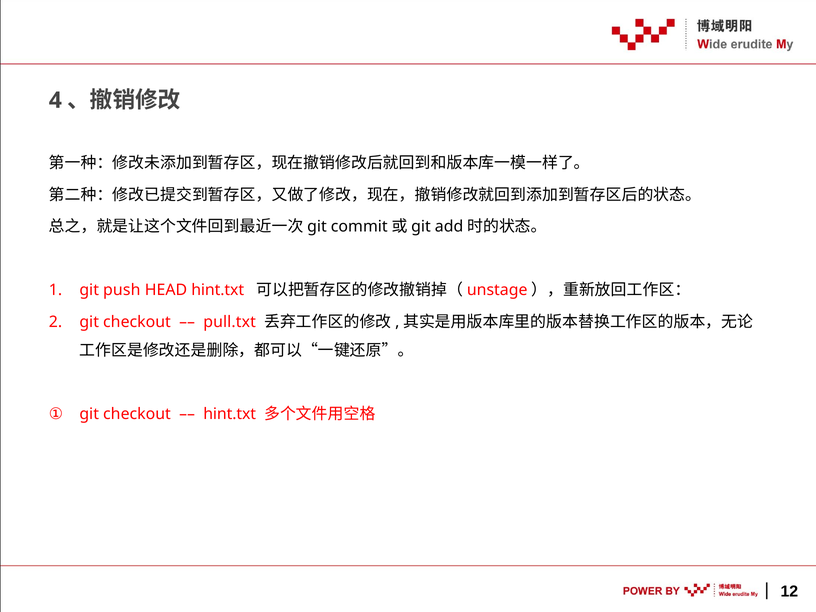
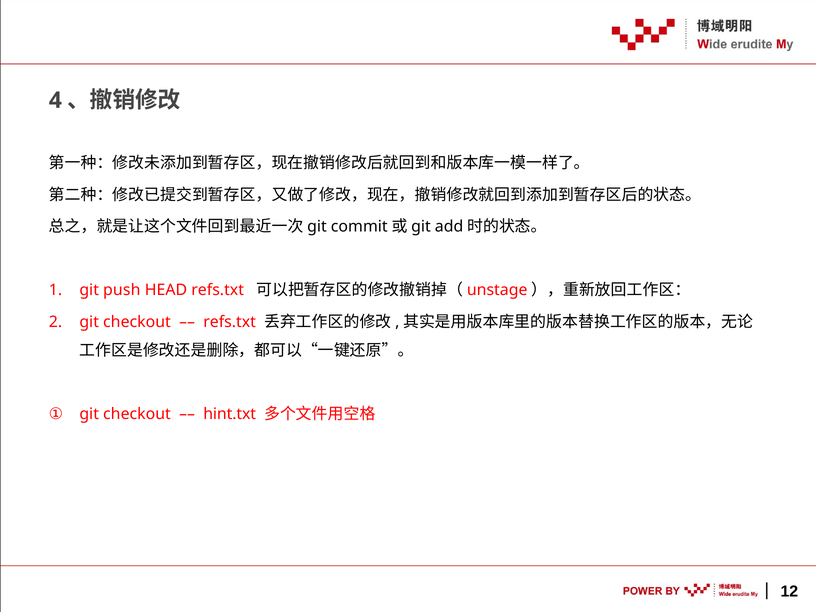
HEAD hint.txt: hint.txt -> refs.txt (218, 290)
pull.txt: pull.txt -> refs.txt (230, 322)
